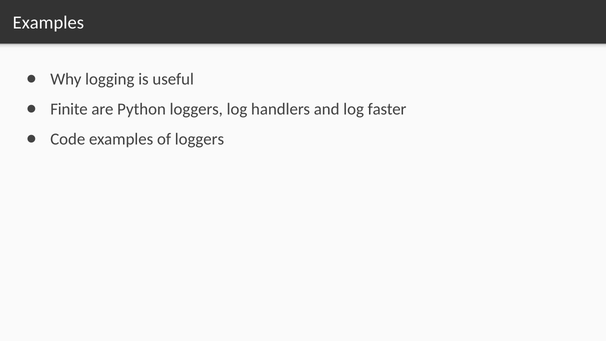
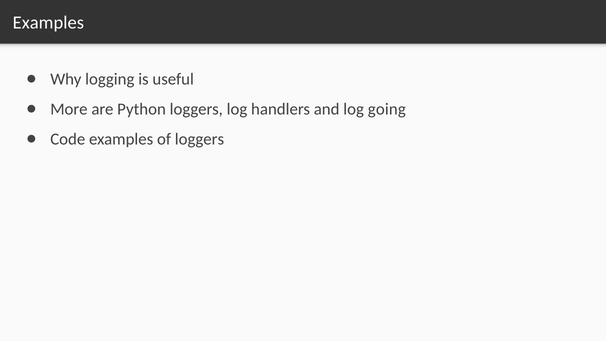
Finite: Finite -> More (69, 109)
faster: faster -> going (387, 109)
